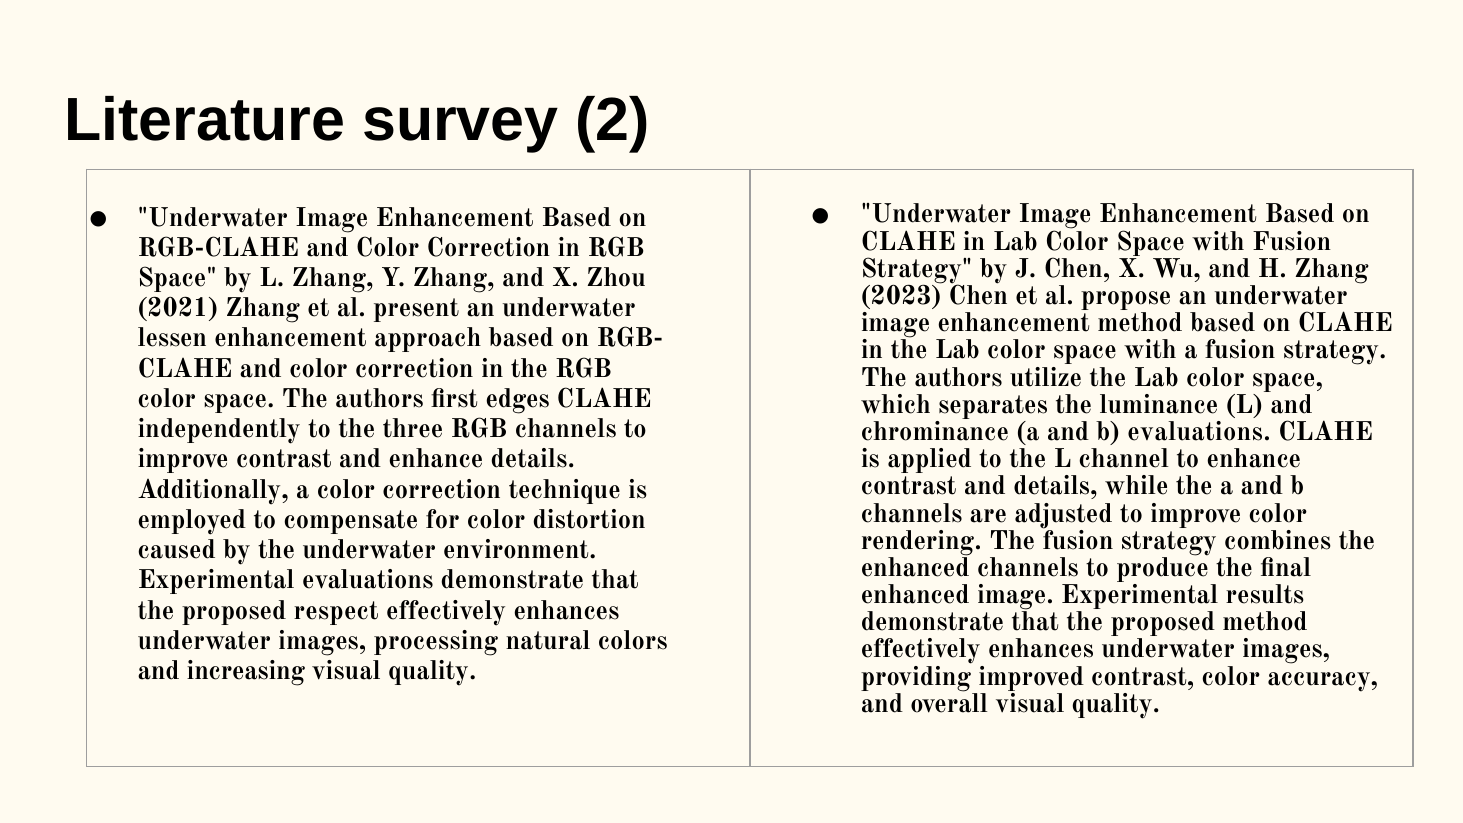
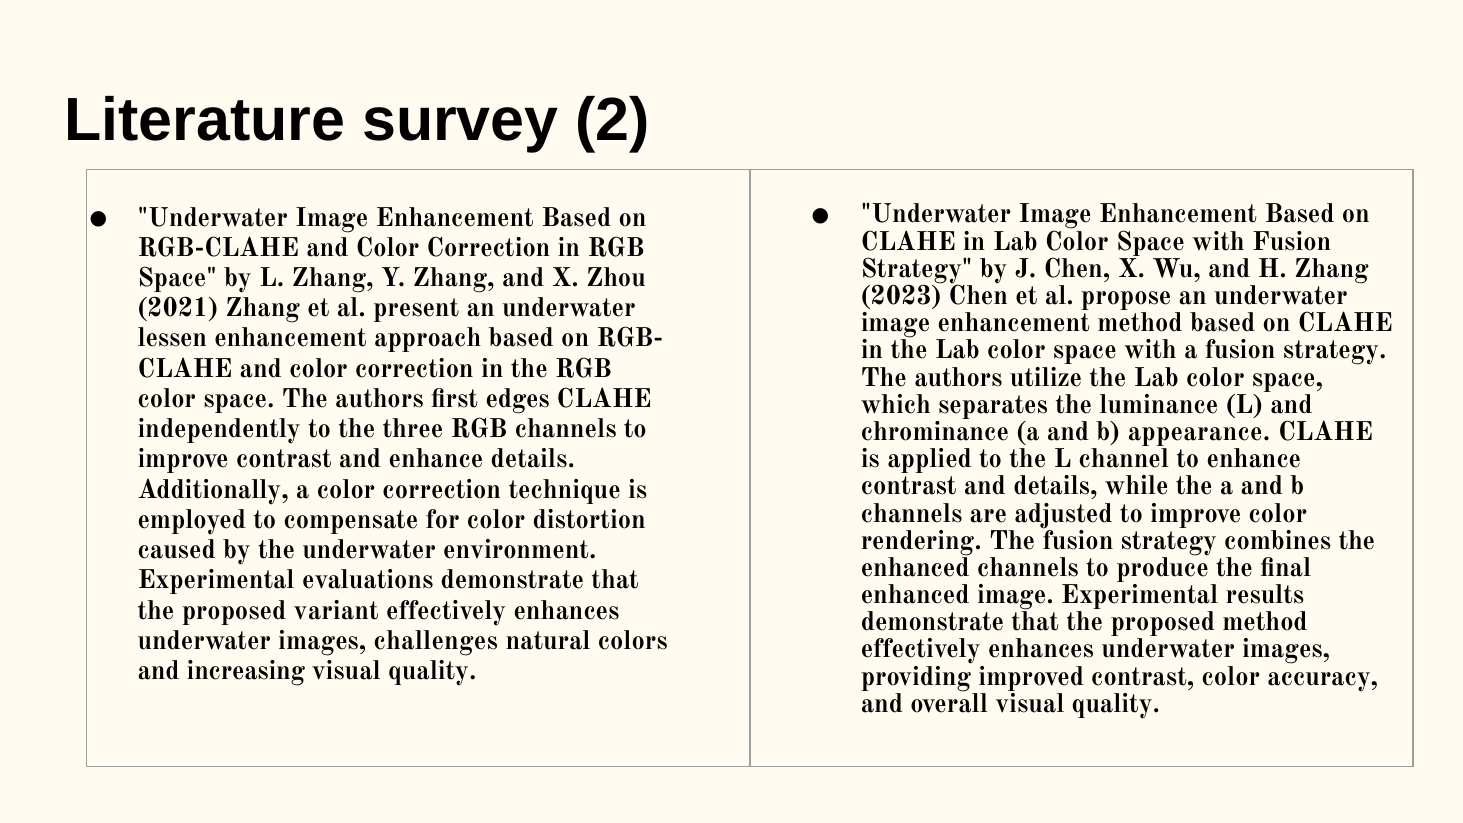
b evaluations: evaluations -> appearance (1199, 432)
respect: respect -> variant (336, 610)
processing: processing -> challenges (436, 641)
